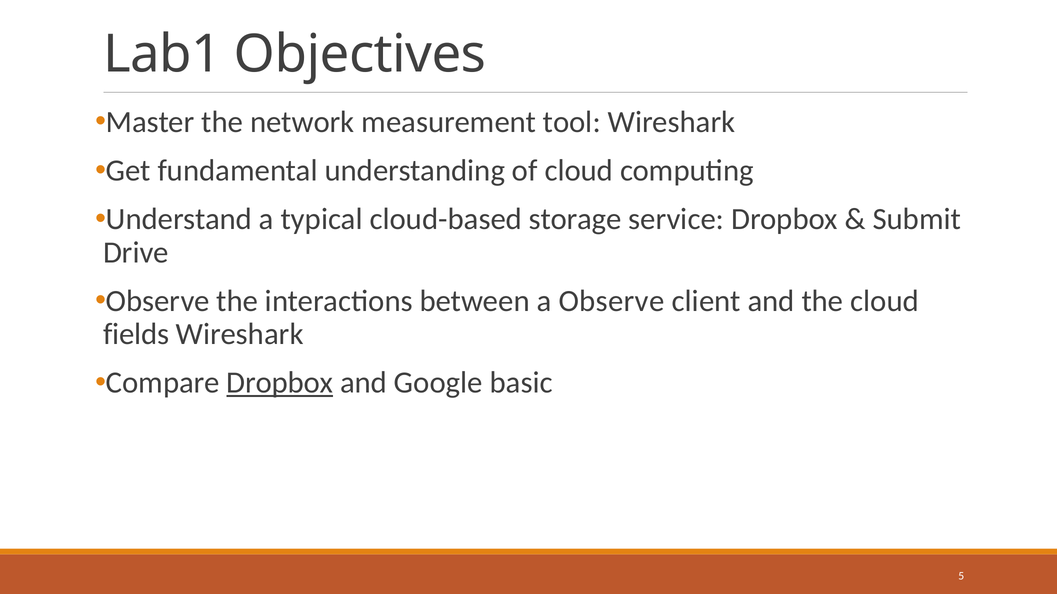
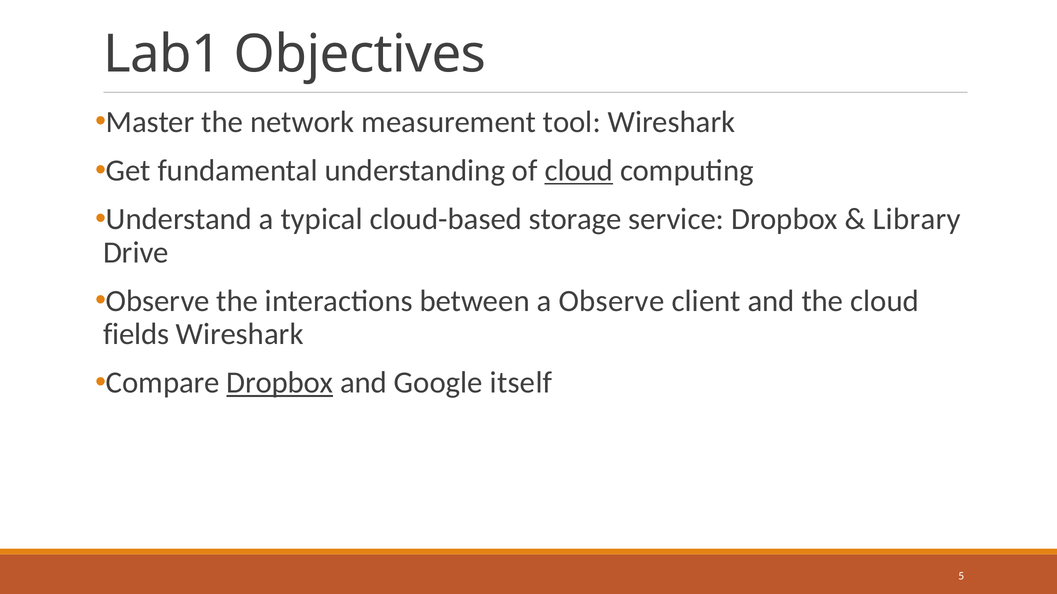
cloud underline: none -> present (579, 171)
Submit: Submit -> Library (917, 219)
basic: basic -> itself (521, 383)
